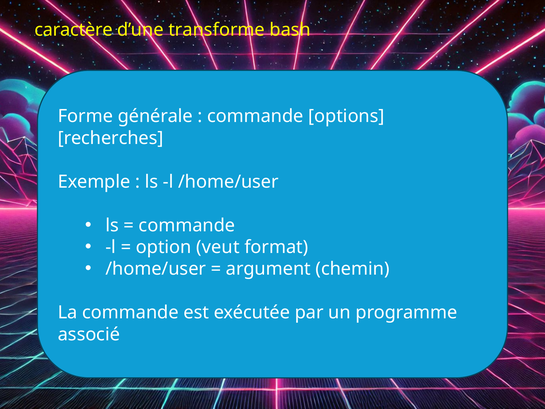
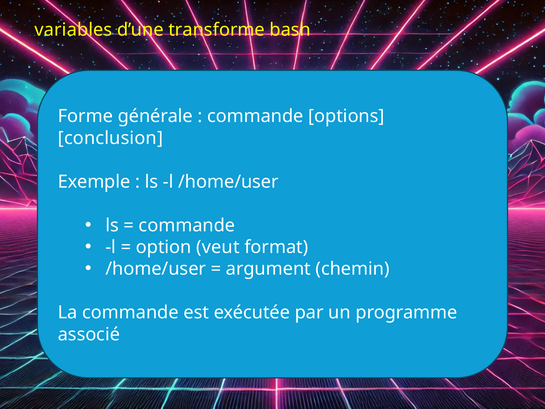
caractère: caractère -> variables (73, 30)
recherches: recherches -> conclusion (110, 138)
